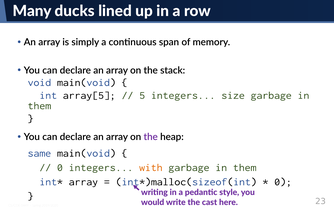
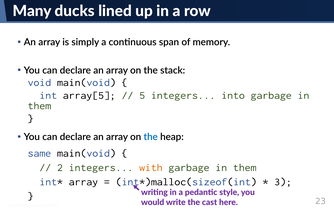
size: size -> into (233, 95)
the colour: purple -> blue (151, 137)
0: 0 -> 2 (60, 167)
0: 0 -> 3 (283, 182)
